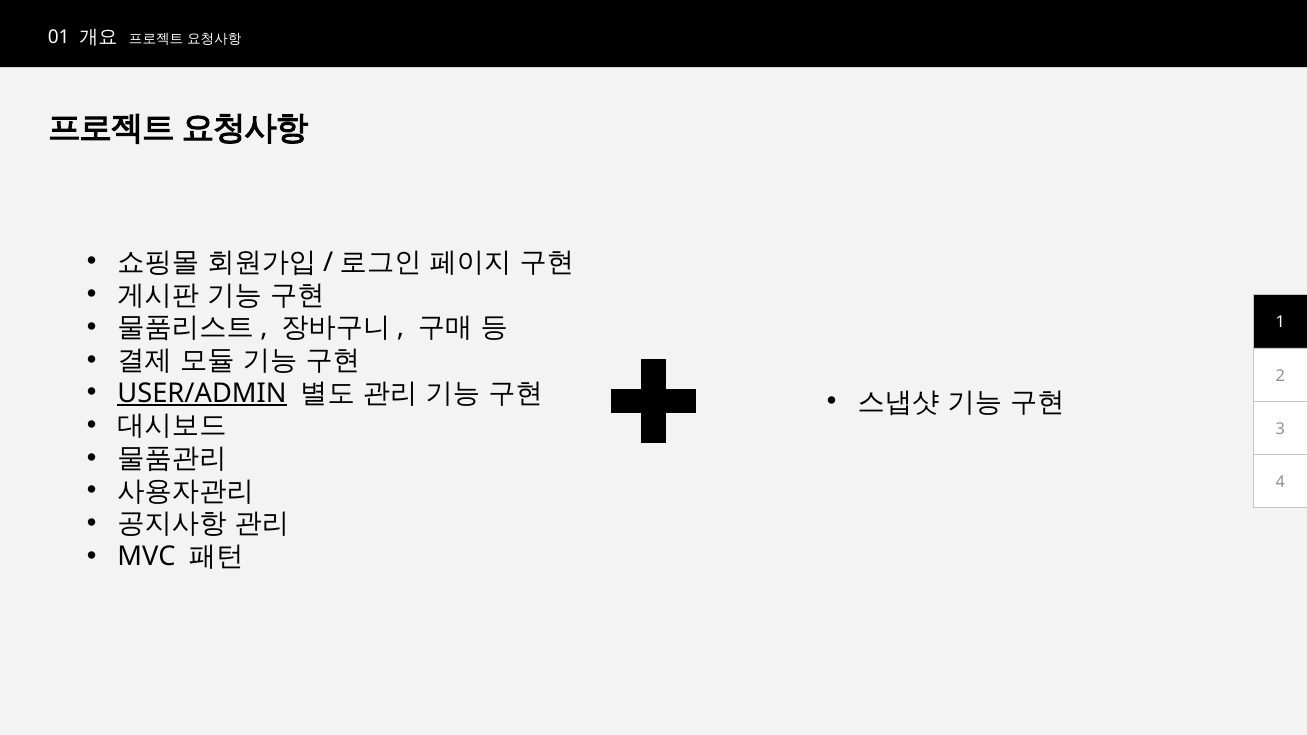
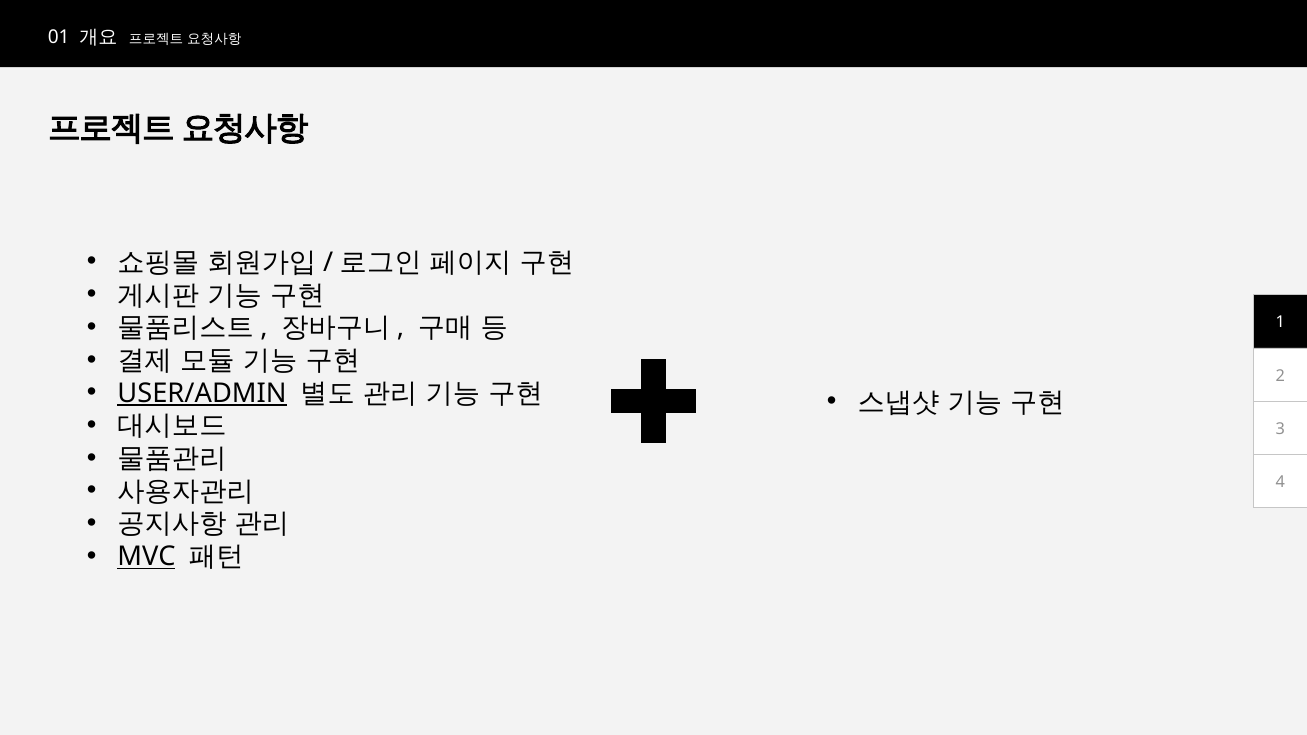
MVC underline: none -> present (146, 557)
